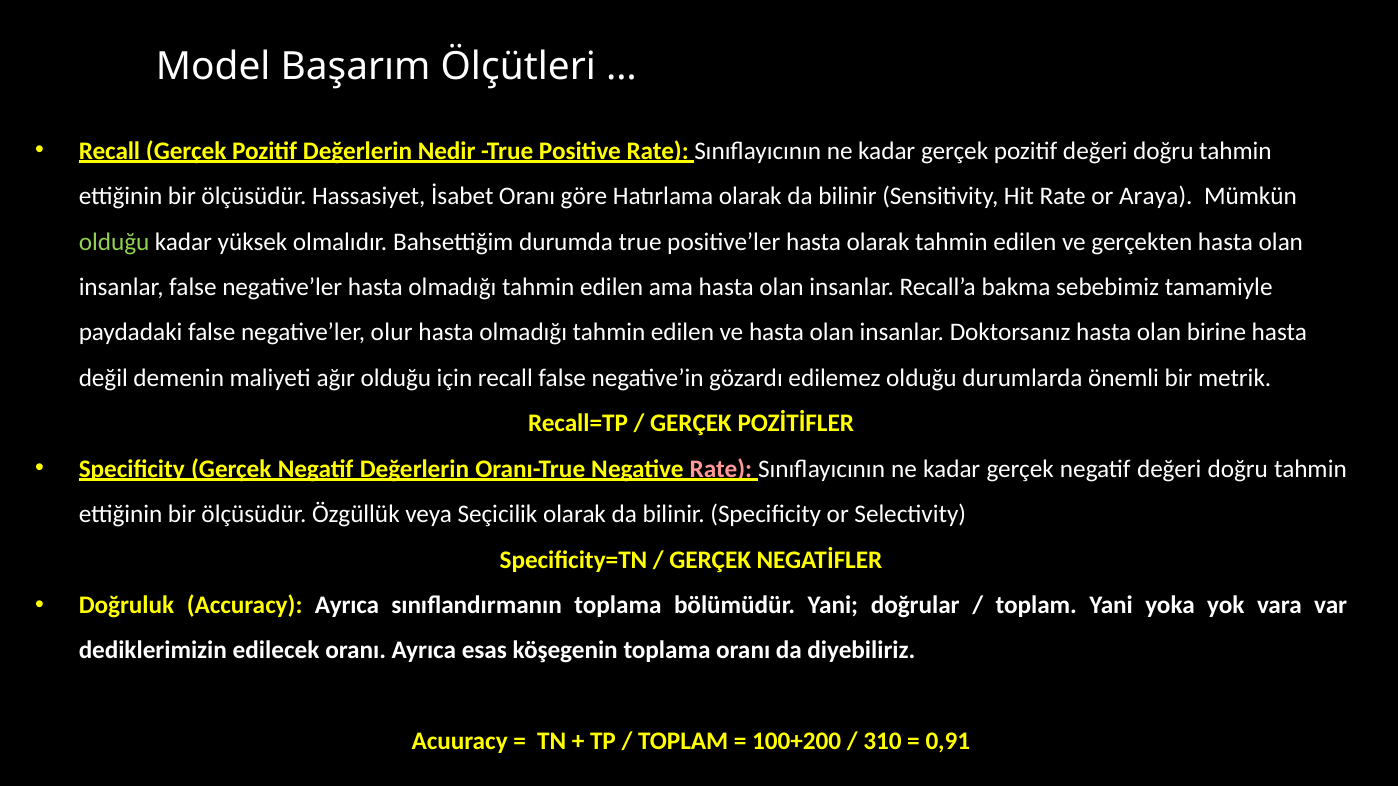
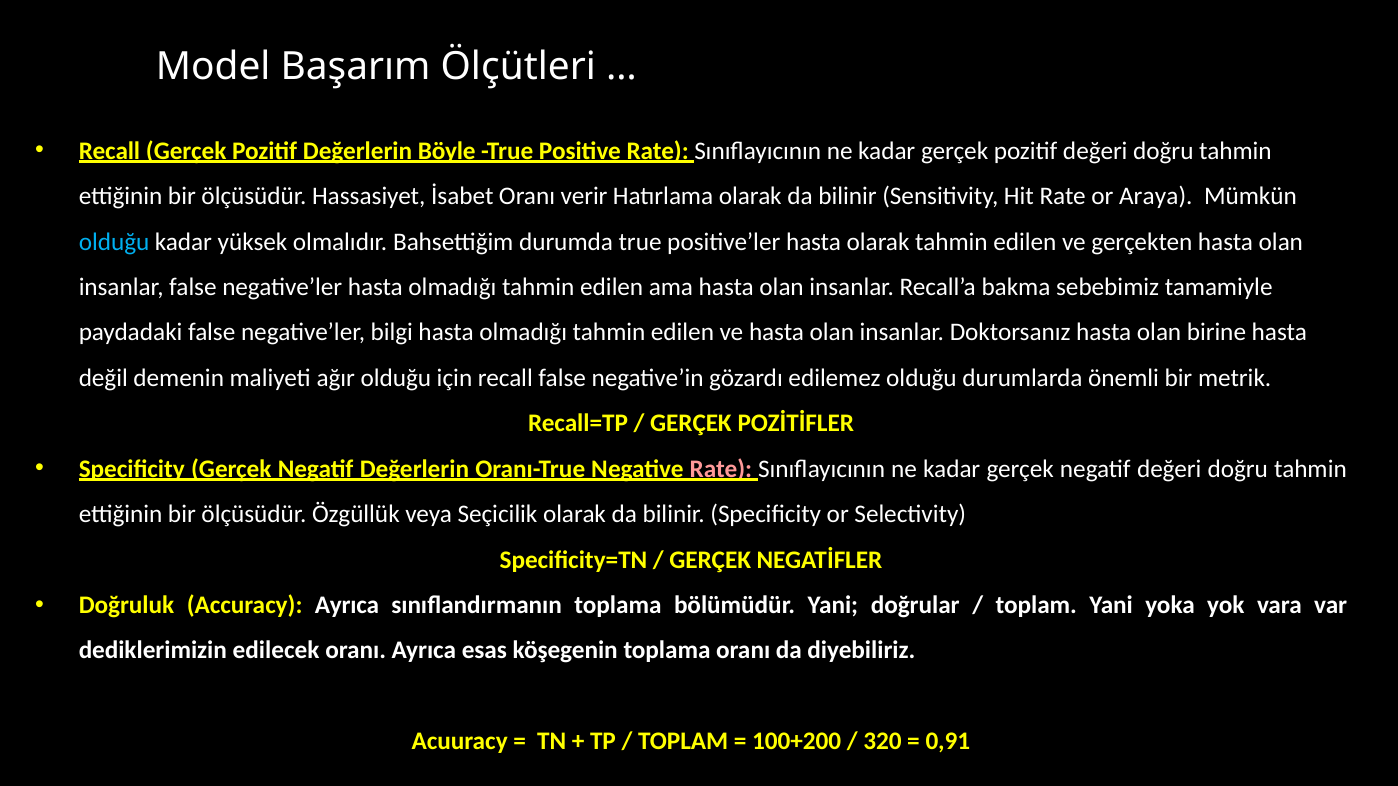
Nedir: Nedir -> Böyle (447, 151)
göre: göre -> verir (584, 196)
olduğu colour: light green -> light blue (114, 242)
olur: olur -> bilgi (392, 333)
310: 310 -> 320 (882, 742)
